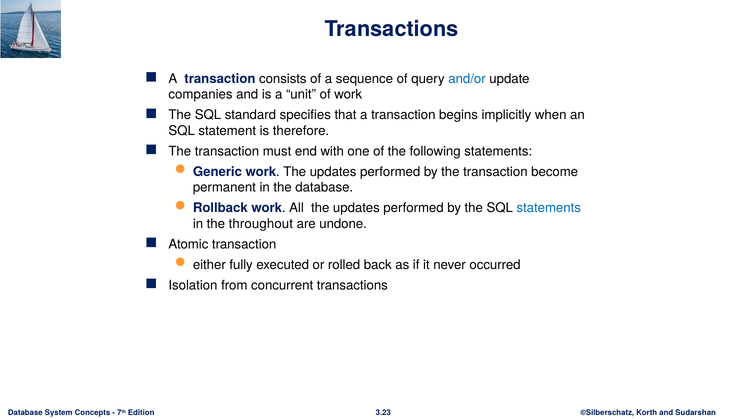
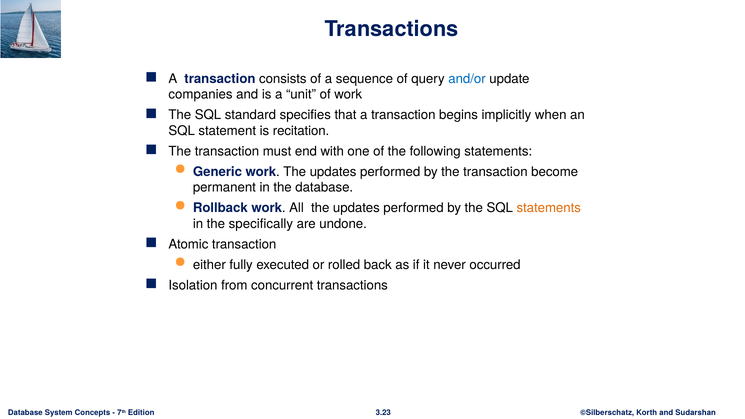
therefore: therefore -> recitation (301, 131)
statements colour: blue -> orange (549, 208)
throughout: throughout -> specifically (261, 224)
